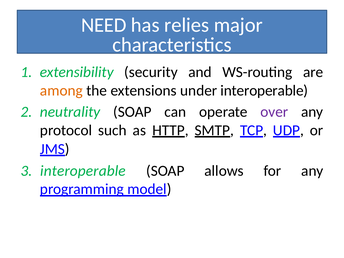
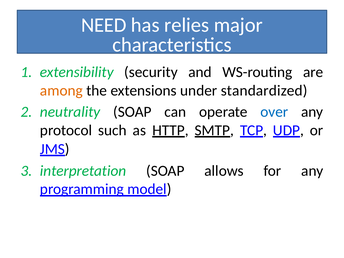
under interoperable: interoperable -> standardized (264, 91)
over colour: purple -> blue (274, 112)
interoperable: interoperable -> interpretation (83, 171)
